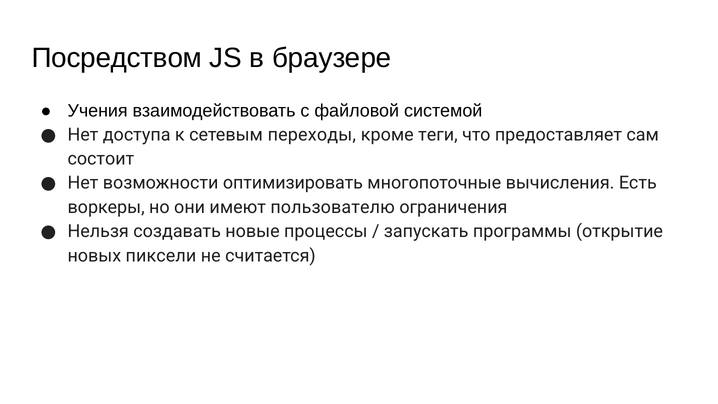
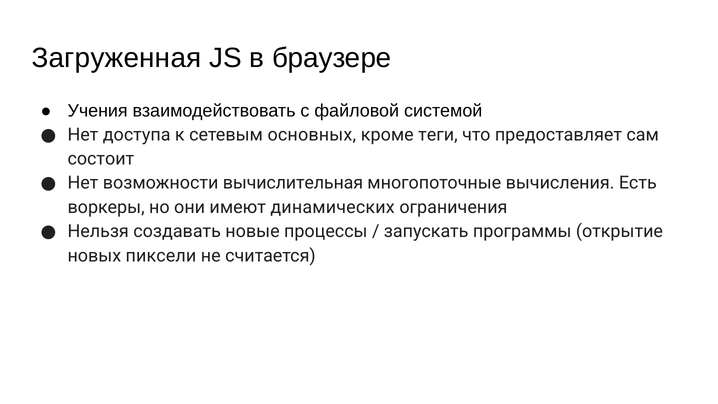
Посредством: Посредством -> Загруженная (117, 58)
переходы: переходы -> основных (312, 135)
оптимизировать: оптимизировать -> вычислительная (293, 183)
пользователю: пользователю -> динамических (333, 207)
